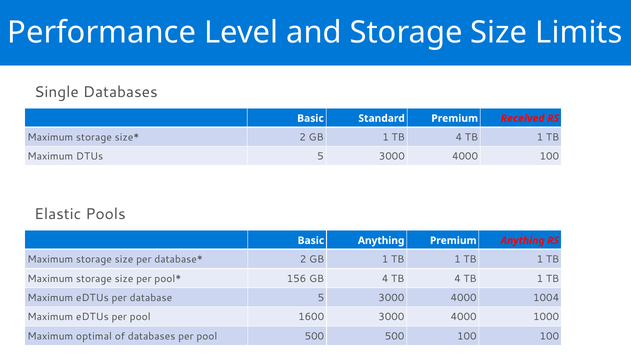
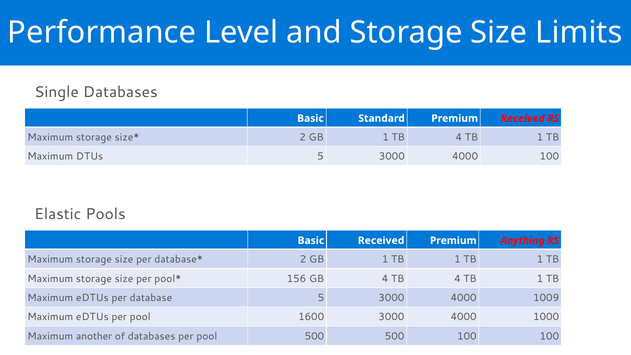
Basic Anything: Anything -> Received (381, 240)
1004: 1004 -> 1009 (546, 298)
optimal: optimal -> another (94, 336)
